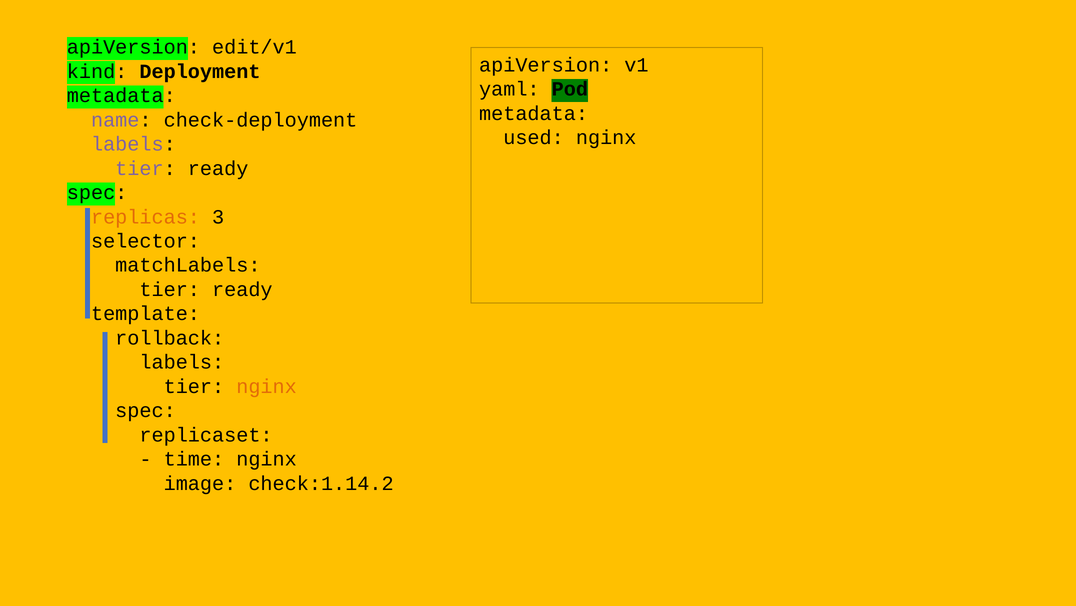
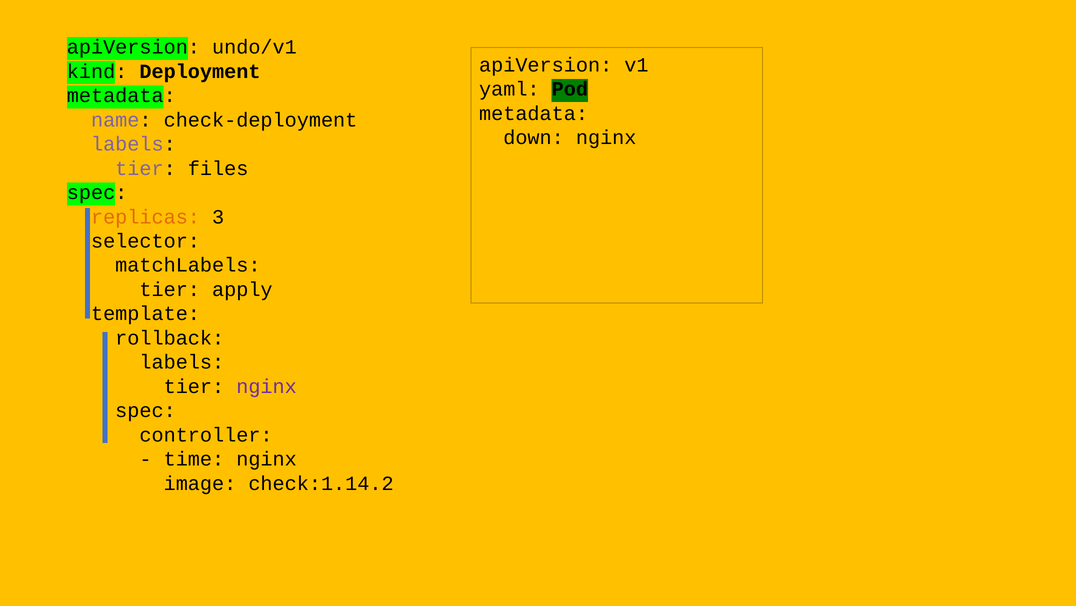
edit/v1: edit/v1 -> undo/v1 (254, 47)
used: used -> down (534, 138)
ready: ready -> files (218, 168)
ready: ready -> apply (242, 289)
nginx colour: orange -> purple (267, 386)
replicaset: replicaset -> controller (206, 434)
